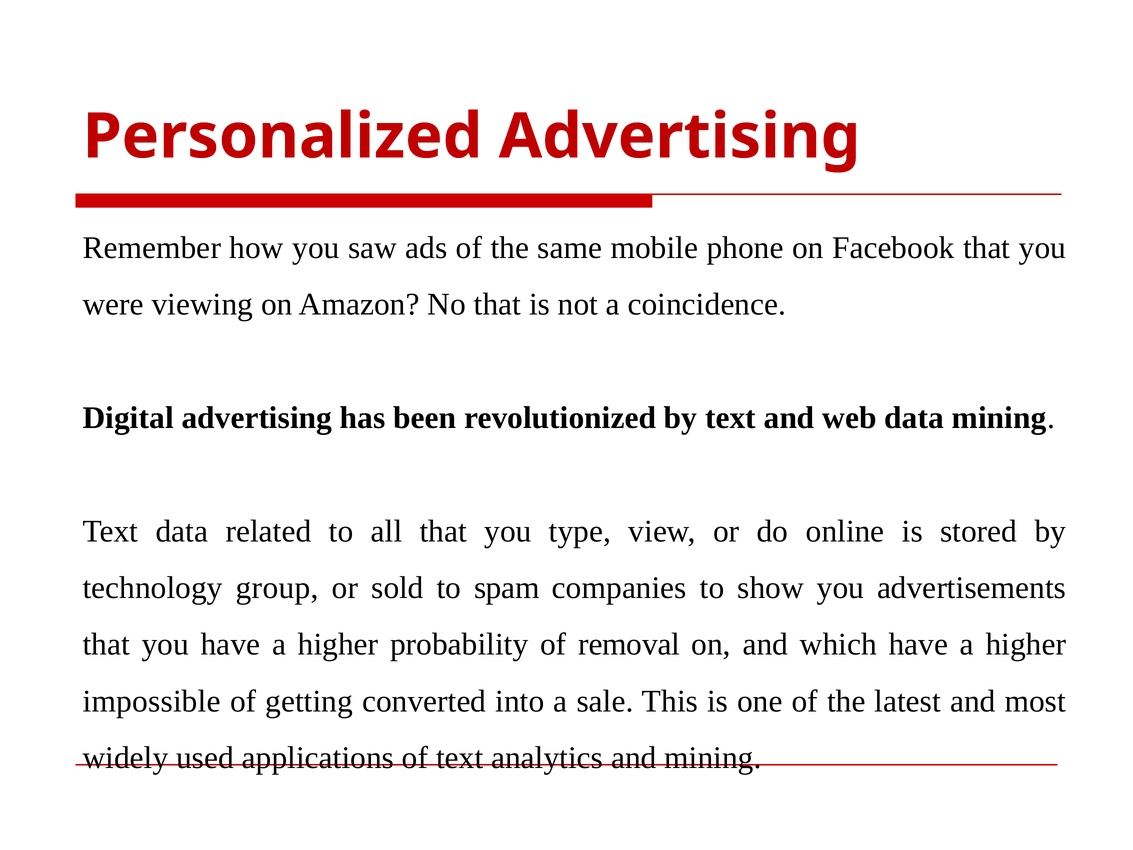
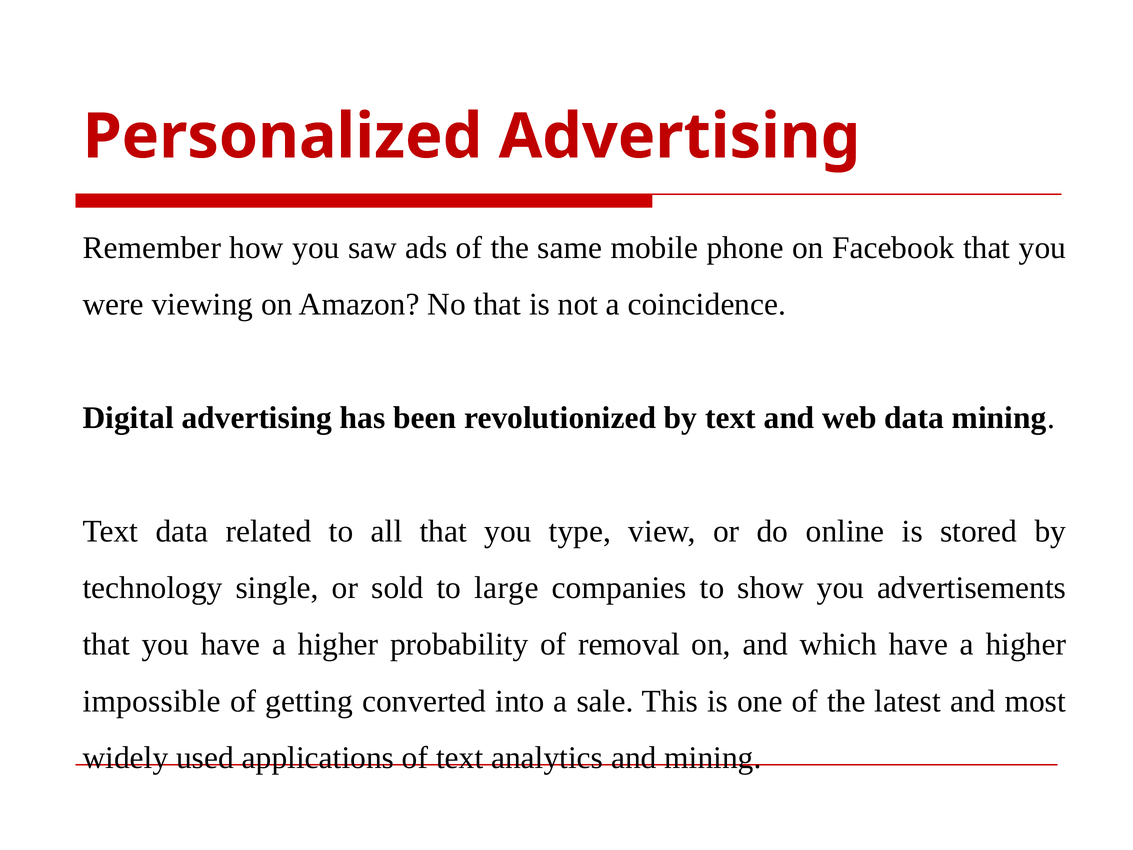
group: group -> single (277, 588)
spam: spam -> large (506, 588)
